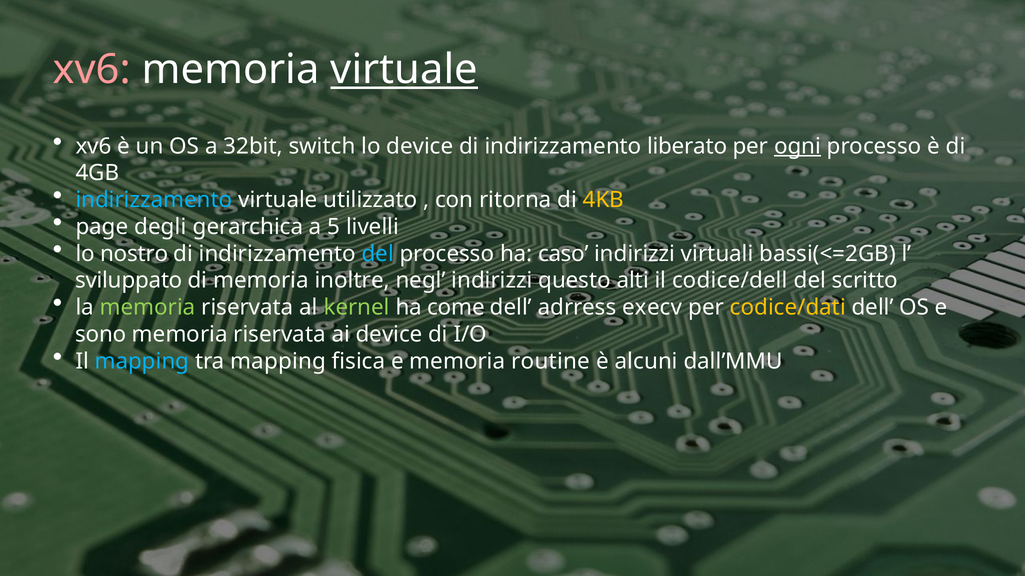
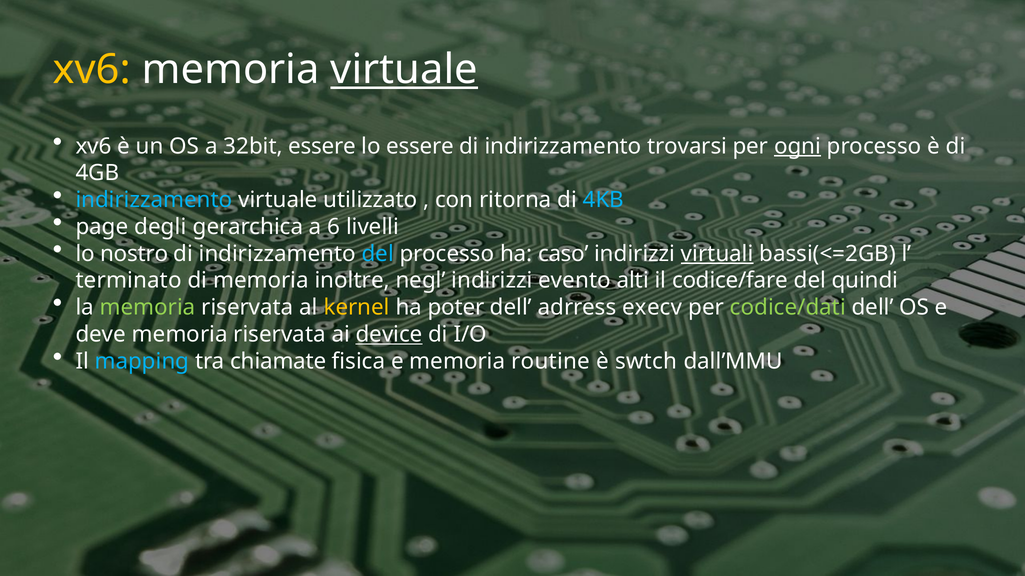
xv6 colour: pink -> yellow (92, 70)
32bit switch: switch -> essere (322, 146)
lo device: device -> essere (420, 146)
liberato: liberato -> trovarsi (687, 146)
4KB colour: yellow -> light blue (603, 200)
5: 5 -> 6 (334, 227)
virtuali underline: none -> present (717, 254)
sviluppato: sviluppato -> terminato (129, 281)
questo: questo -> evento (575, 281)
codice/dell: codice/dell -> codice/fare (730, 281)
scritto: scritto -> quindi (865, 281)
kernel colour: light green -> yellow (357, 308)
come: come -> poter (456, 308)
codice/dati colour: yellow -> light green (788, 308)
sono: sono -> deve (101, 335)
device underline: none -> present (389, 335)
tra mapping: mapping -> chiamate (278, 362)
alcuni: alcuni -> swtch (646, 362)
